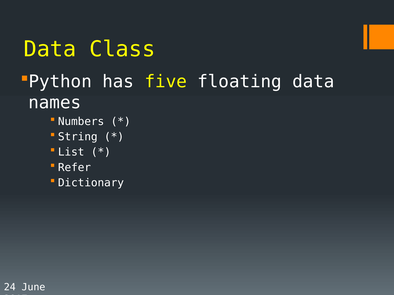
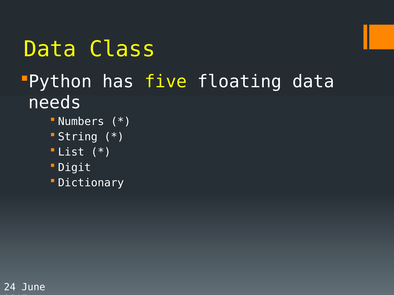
names: names -> needs (55, 103)
Refer: Refer -> Digit (74, 168)
